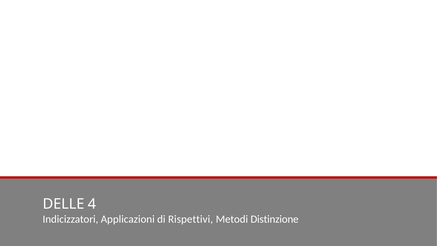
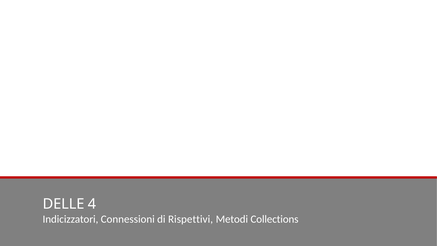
Applicazioni: Applicazioni -> Connessioni (128, 219)
Distinzione: Distinzione -> Collections (275, 219)
